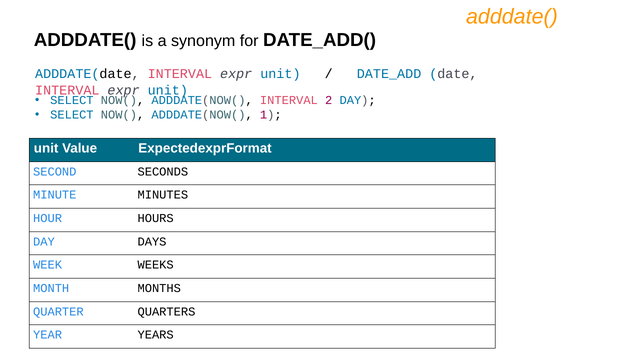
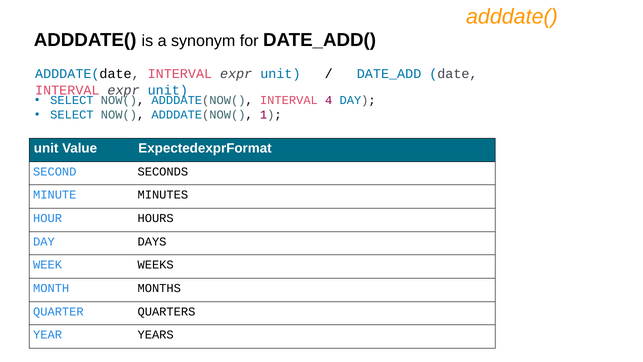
2: 2 -> 4 (329, 100)
